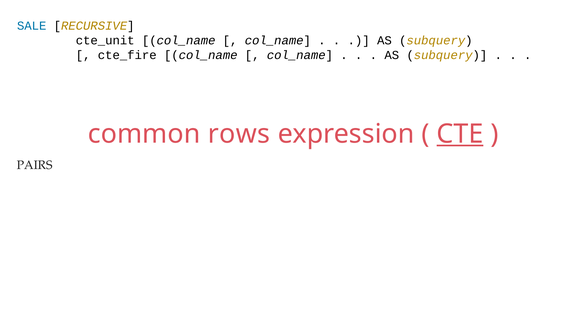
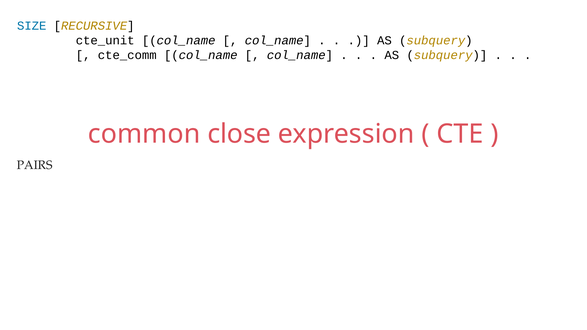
SALE: SALE -> SIZE (32, 26)
cte_fire: cte_fire -> cte_comm (127, 55)
rows: rows -> close (239, 134)
CTE underline: present -> none (460, 134)
